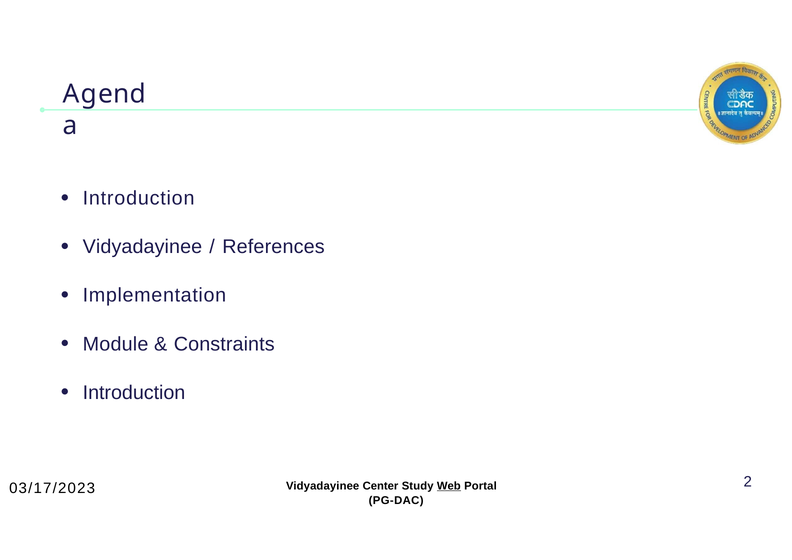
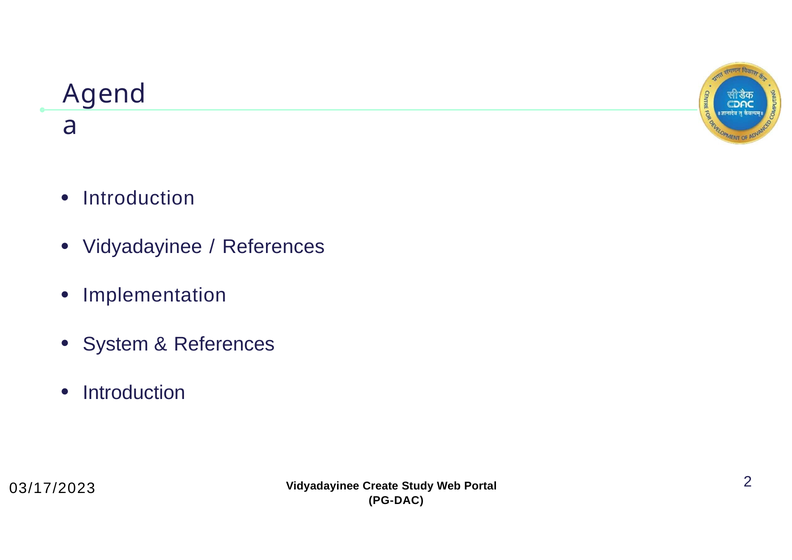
Module: Module -> System (116, 344)
Constraints: Constraints -> References (224, 344)
Center: Center -> Create (380, 486)
Web underline: present -> none (449, 486)
